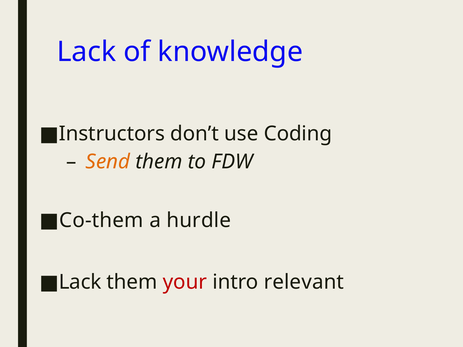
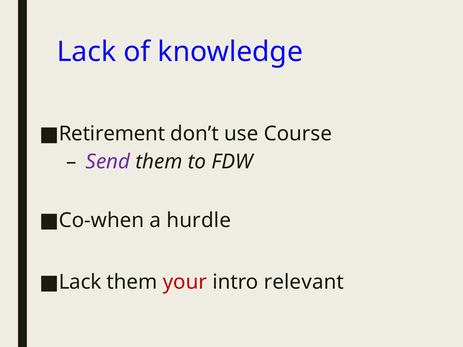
Instructors: Instructors -> Retirement (112, 134)
Coding: Coding -> Course (298, 134)
Send colour: orange -> purple (108, 162)
Co-them: Co-them -> Co-when (101, 220)
